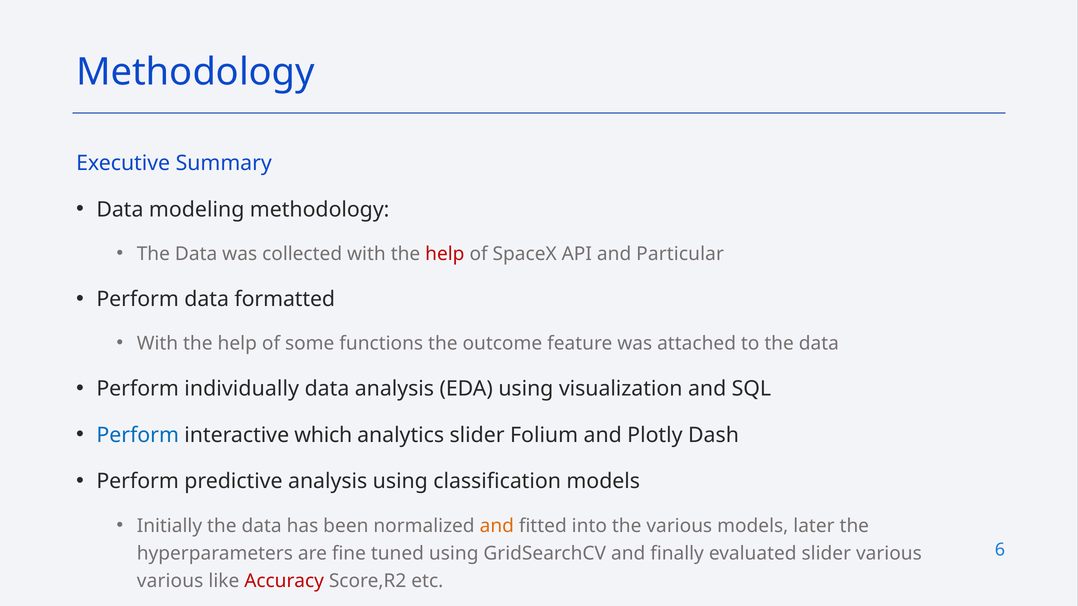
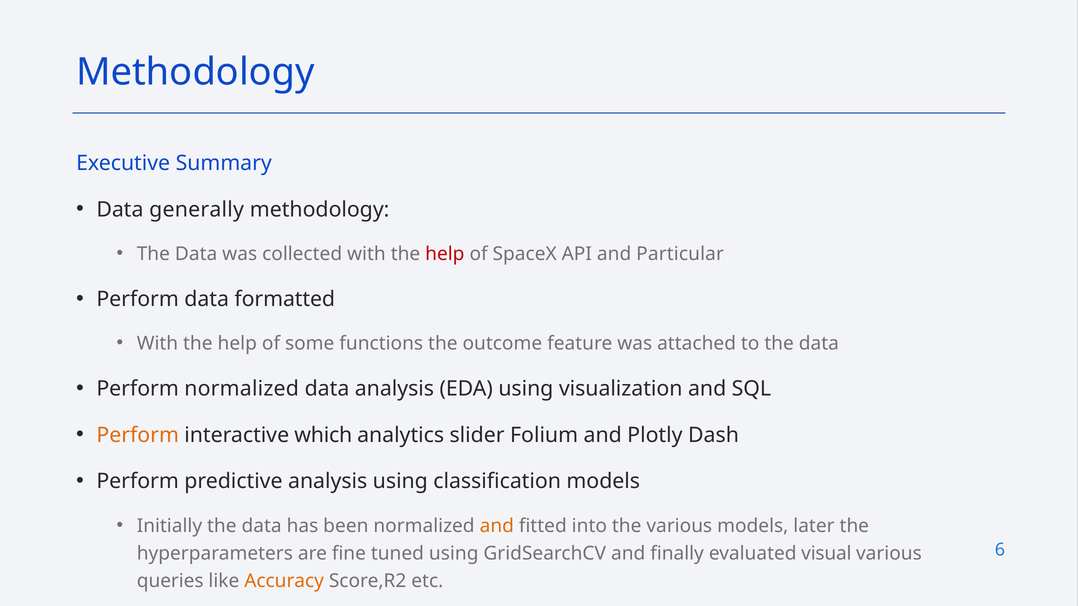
modeling: modeling -> generally (197, 210)
Perform individually: individually -> normalized (242, 389)
Perform colour: blue -> orange (138, 435)
evaluated slider: slider -> visual (826, 554)
various: various -> queries (170, 581)
Accuracy colour: red -> orange (284, 581)
